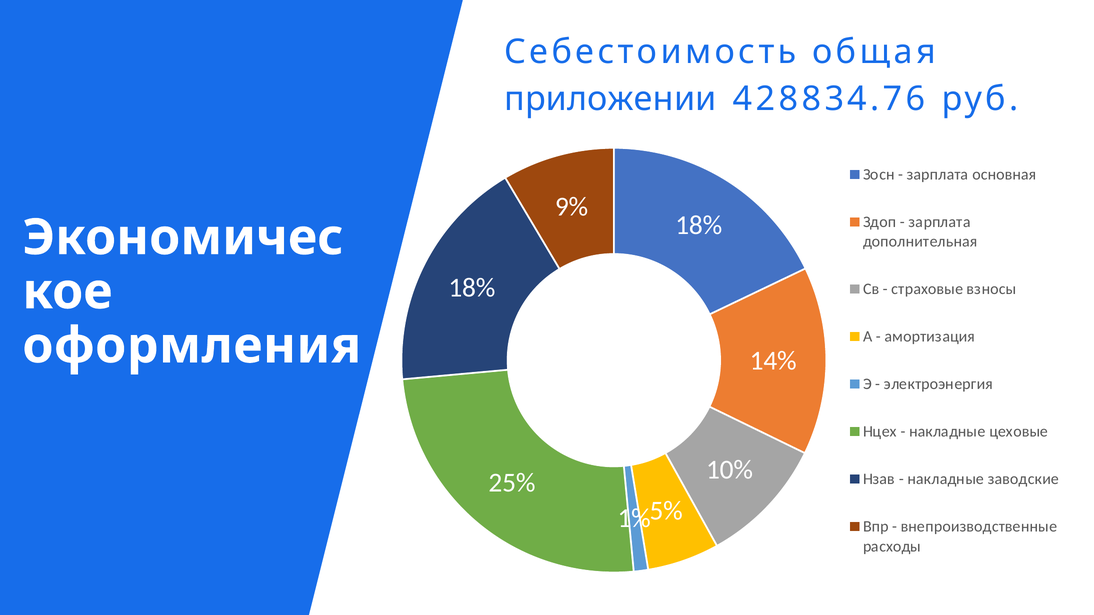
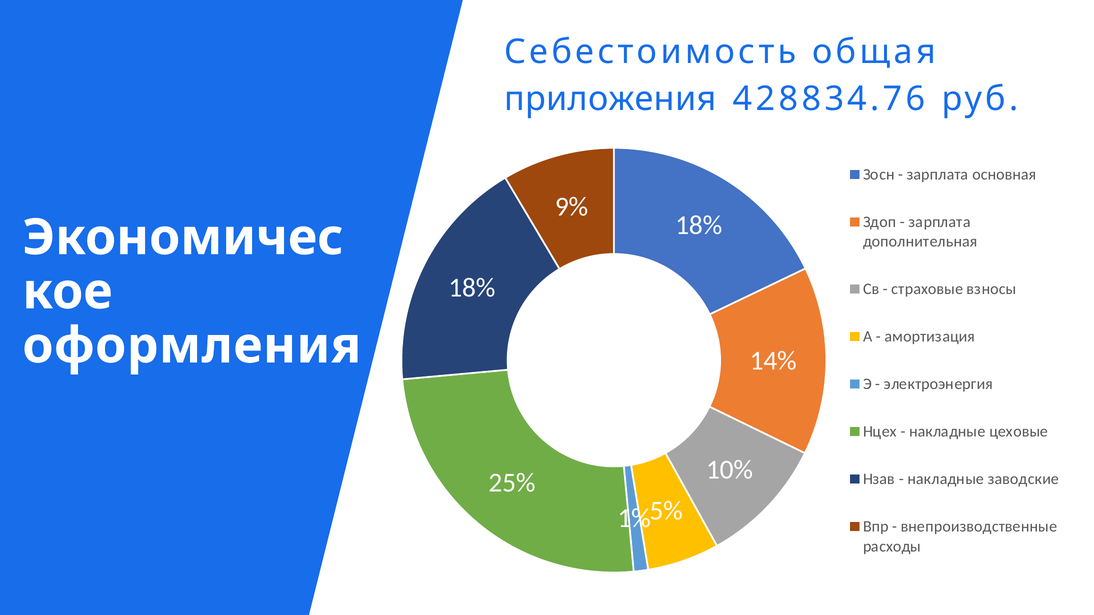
приложении: приложении -> приложения (610, 99)
